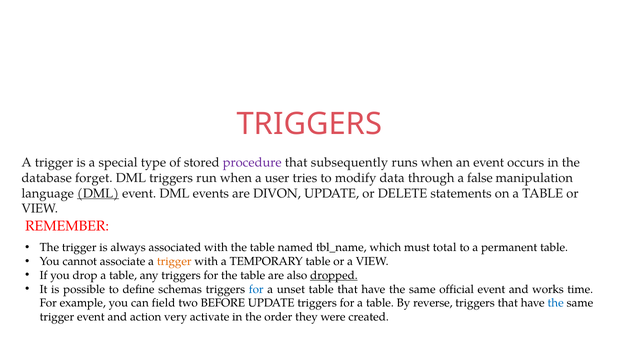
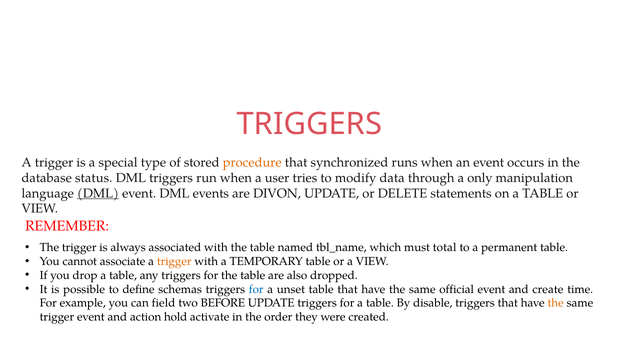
procedure colour: purple -> orange (252, 162)
subsequently: subsequently -> synchronized (349, 162)
forget: forget -> status (94, 178)
false: false -> only (480, 178)
dropped underline: present -> none (334, 275)
works: works -> create (548, 289)
reverse: reverse -> disable (433, 303)
the colour: blue -> orange (556, 303)
very: very -> hold (176, 317)
